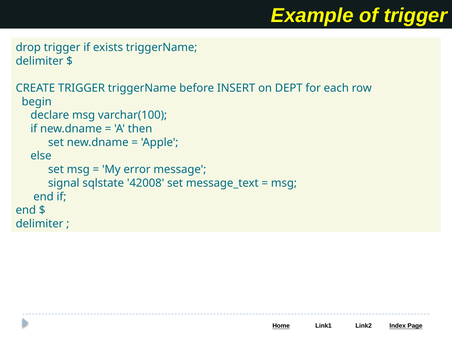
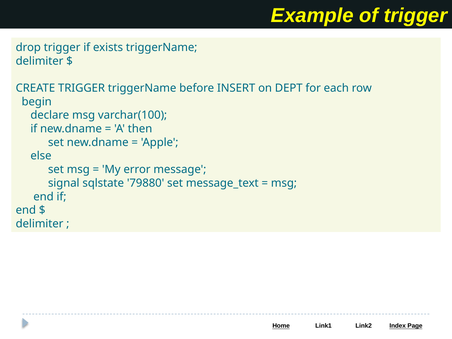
42008: 42008 -> 79880 (146, 183)
